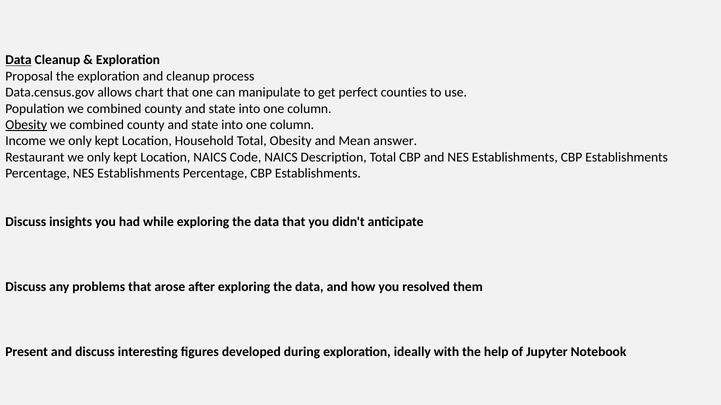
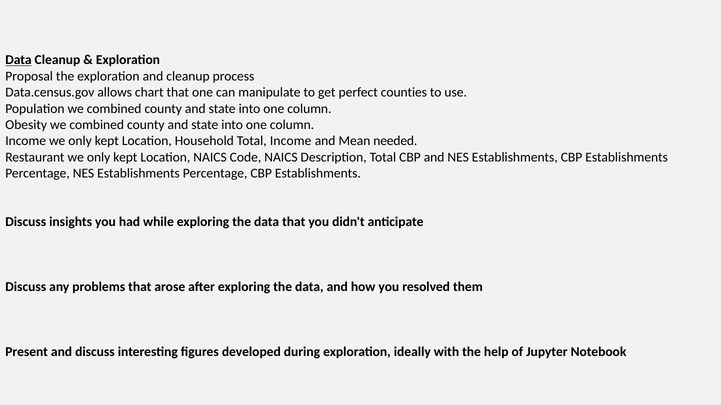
Obesity underline: present -> none (26, 125)
Total Obesity: Obesity -> Income (291, 141)
answer: answer -> needed (395, 141)
